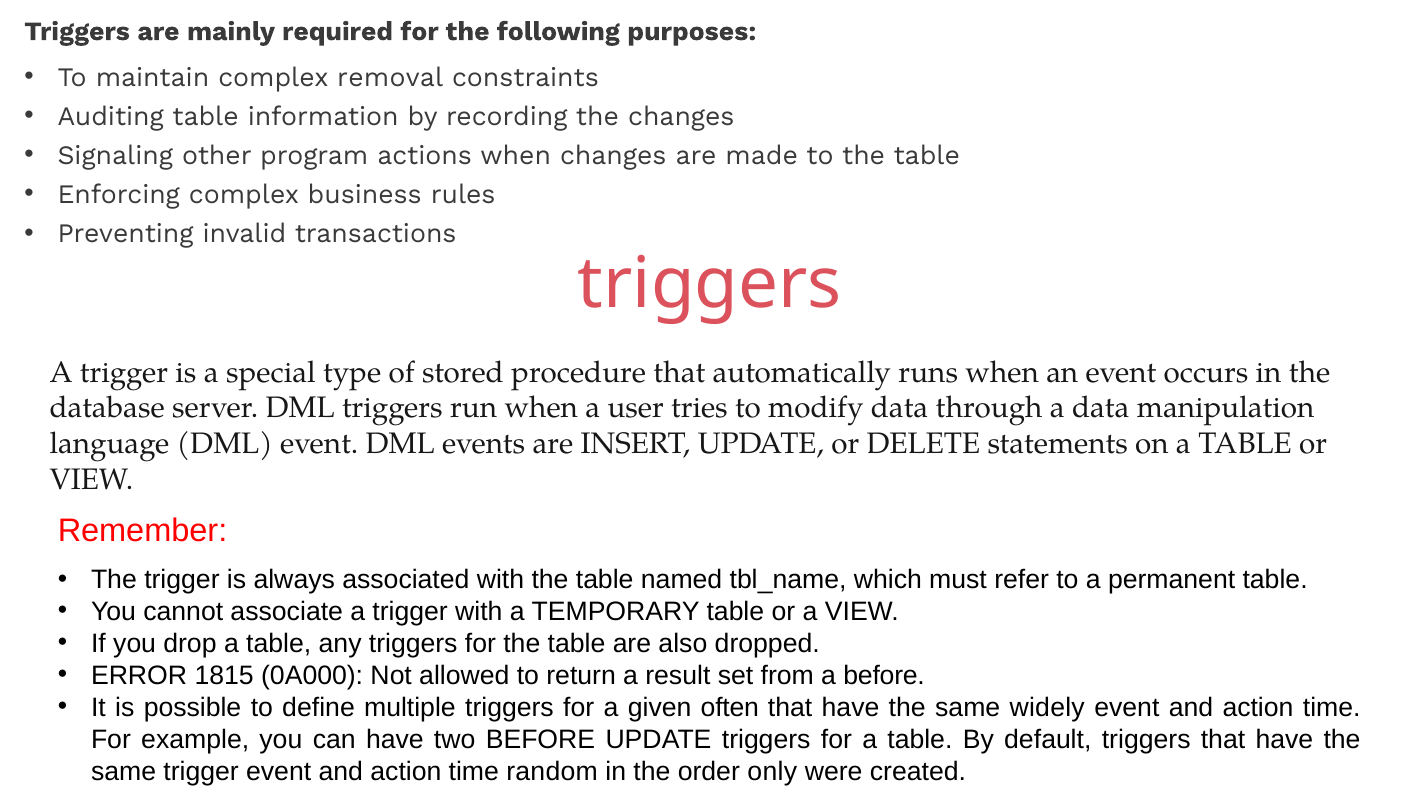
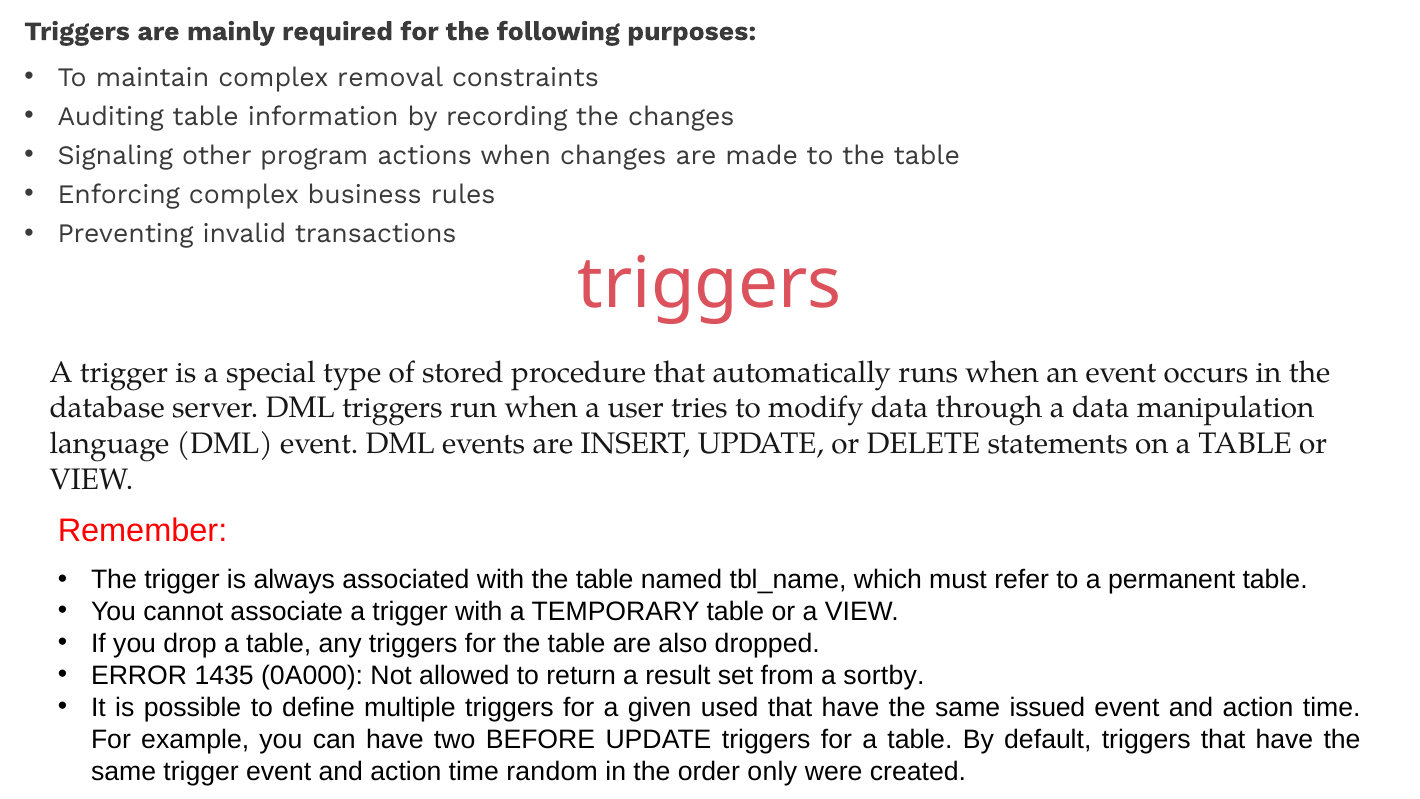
1815: 1815 -> 1435 (224, 675)
a before: before -> sortby (884, 675)
often: often -> used (730, 707)
widely: widely -> issued (1047, 707)
